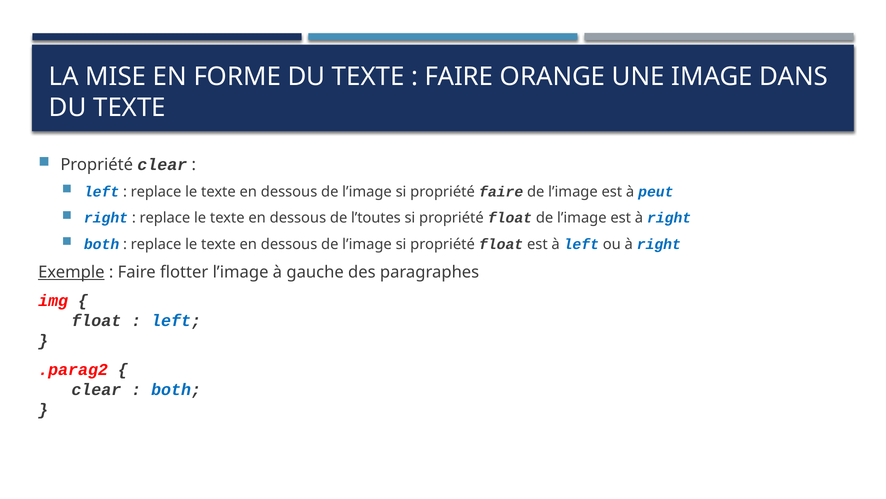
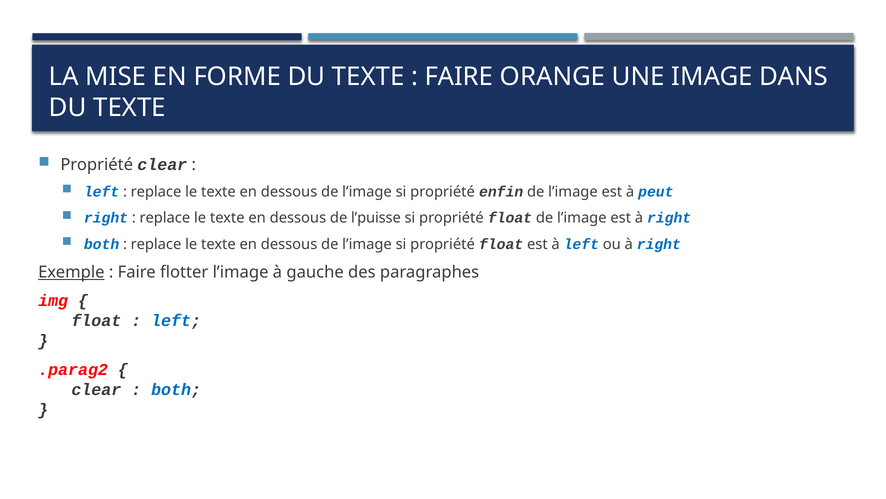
propriété faire: faire -> enfin (501, 191)
l’toutes: l’toutes -> l’puisse (376, 218)
